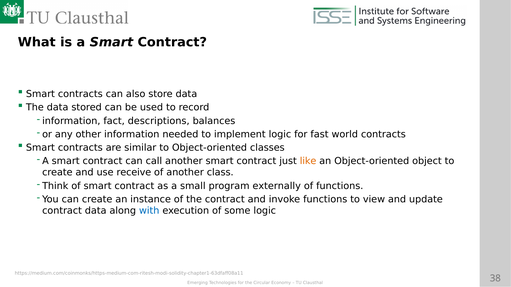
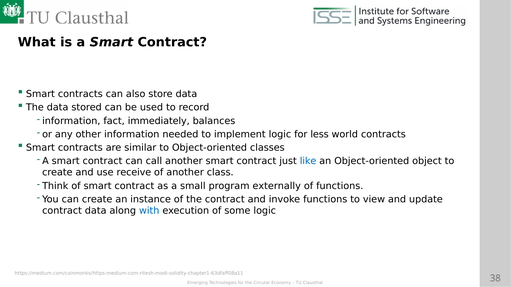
descriptions: descriptions -> immediately (159, 121)
fast: fast -> less (320, 134)
like colour: orange -> blue (308, 161)
